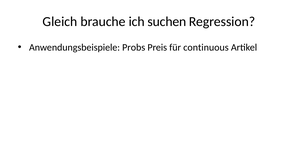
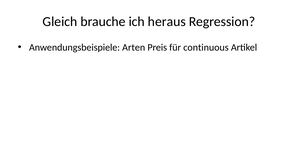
suchen: suchen -> heraus (167, 22)
Probs: Probs -> Arten (134, 47)
